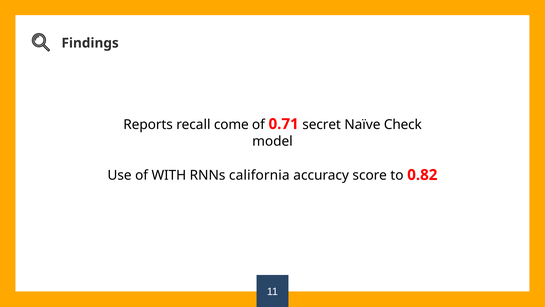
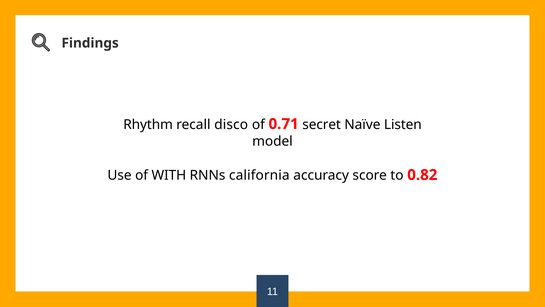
Reports: Reports -> Rhythm (148, 124)
come: come -> disco (231, 124)
Check: Check -> Listen (403, 124)
